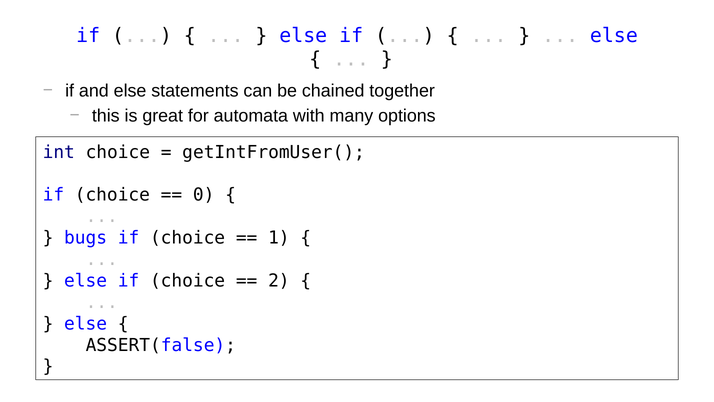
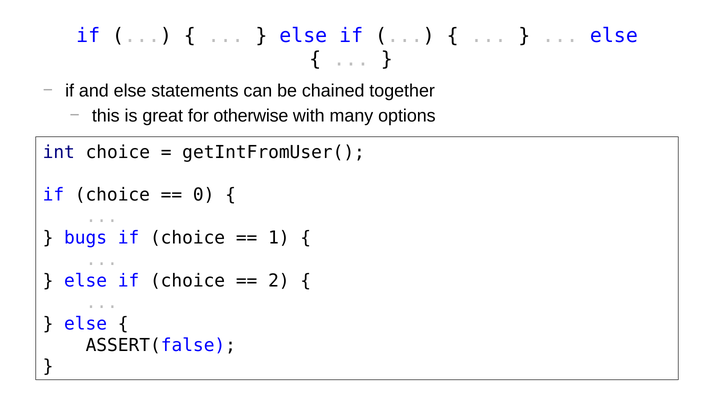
automata: automata -> otherwise (251, 116)
